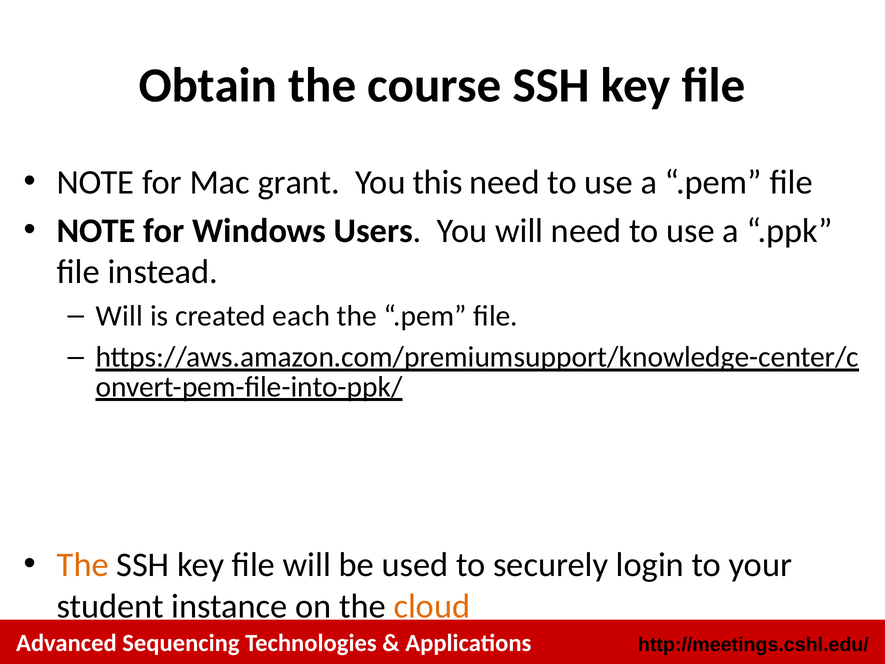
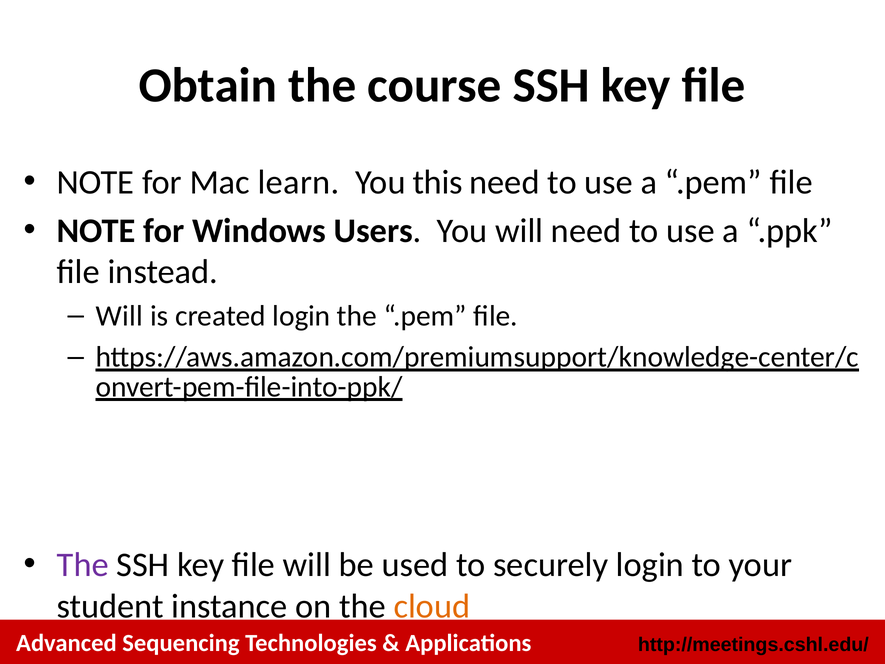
grant: grant -> learn (299, 182)
created each: each -> login (301, 316)
The colour: orange -> purple (83, 565)
